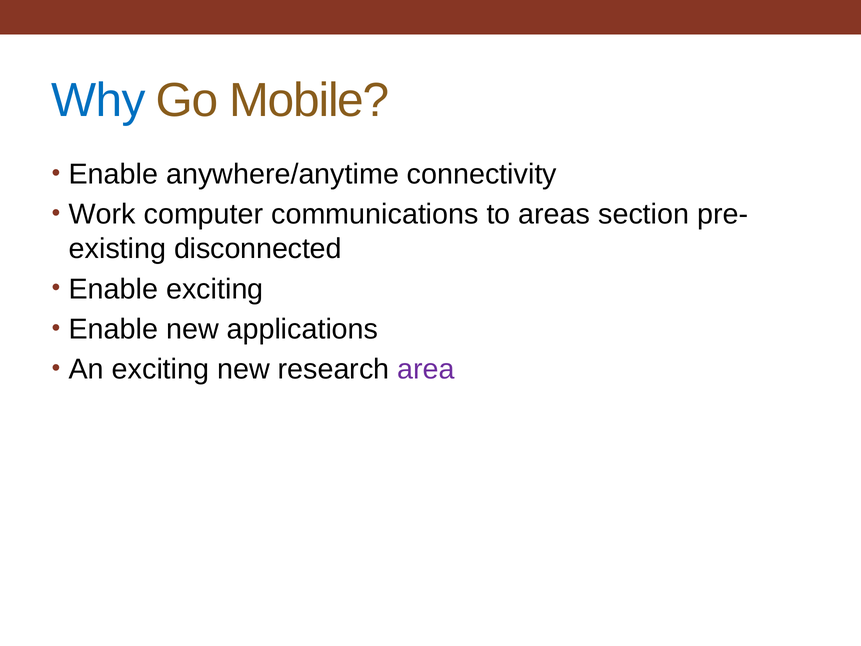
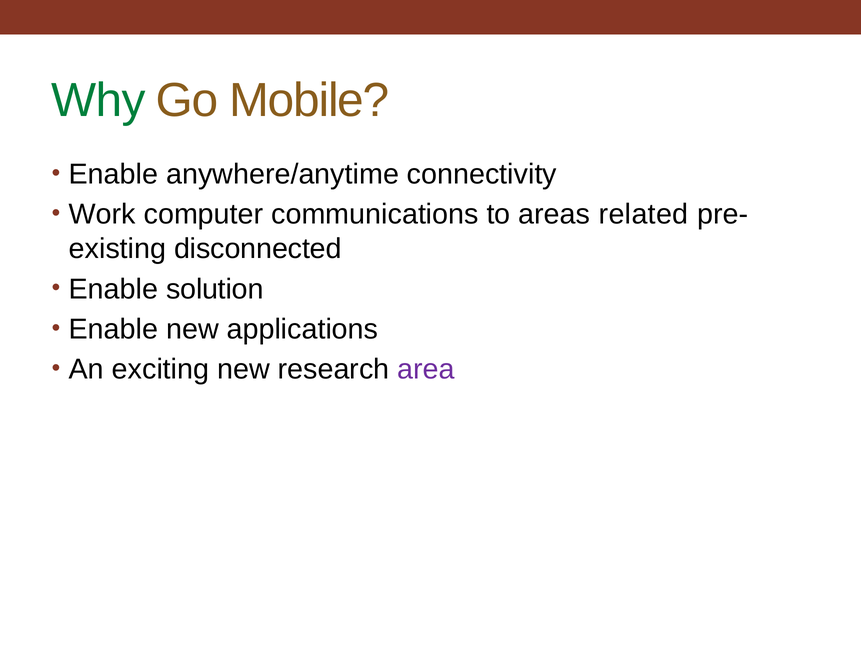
Why colour: blue -> green (98, 100)
section: section -> related (644, 214)
Enable exciting: exciting -> solution (215, 289)
